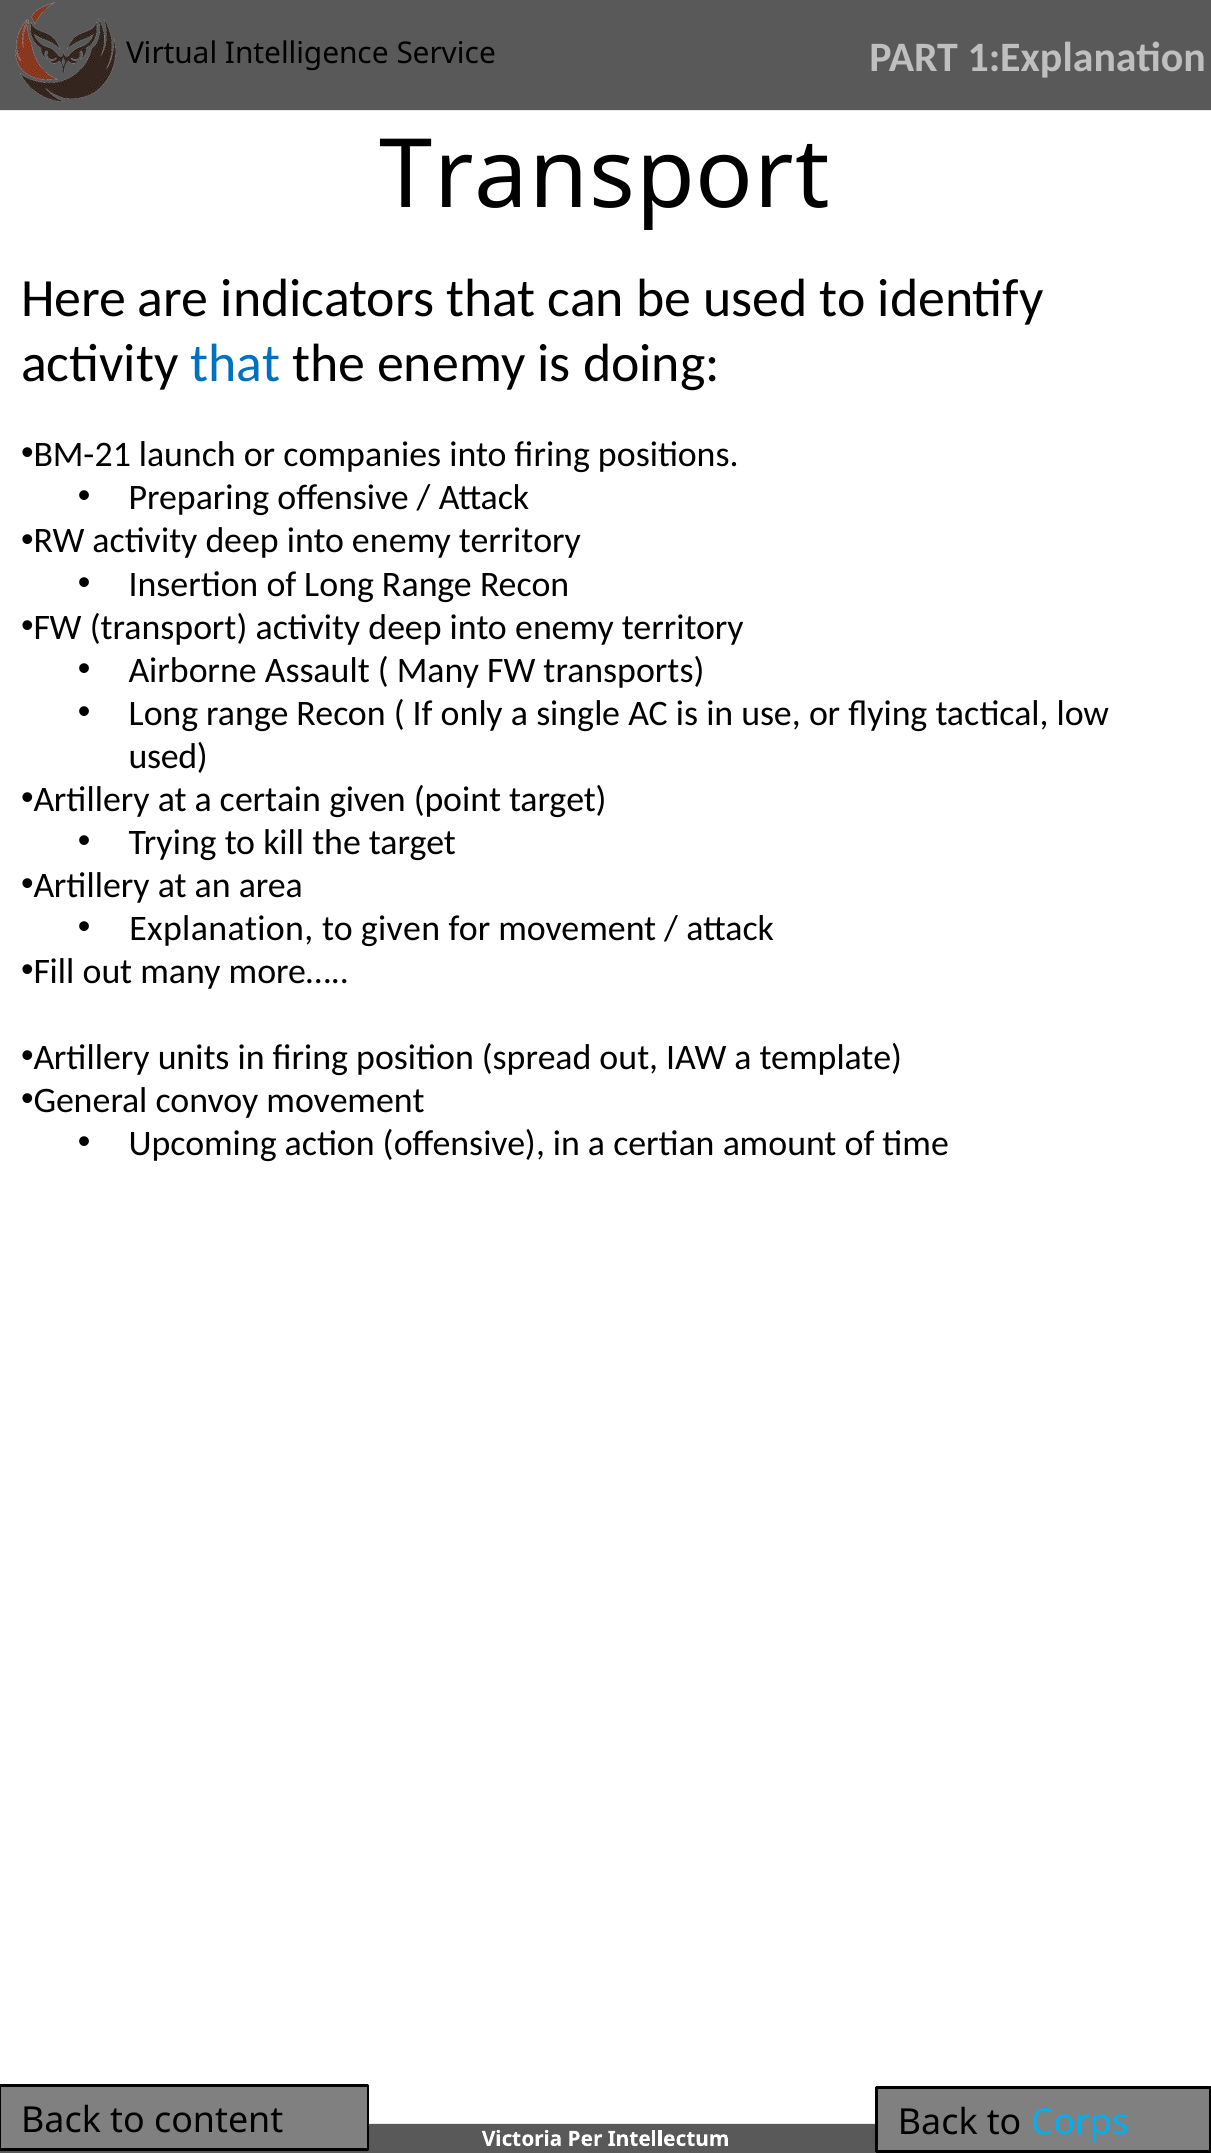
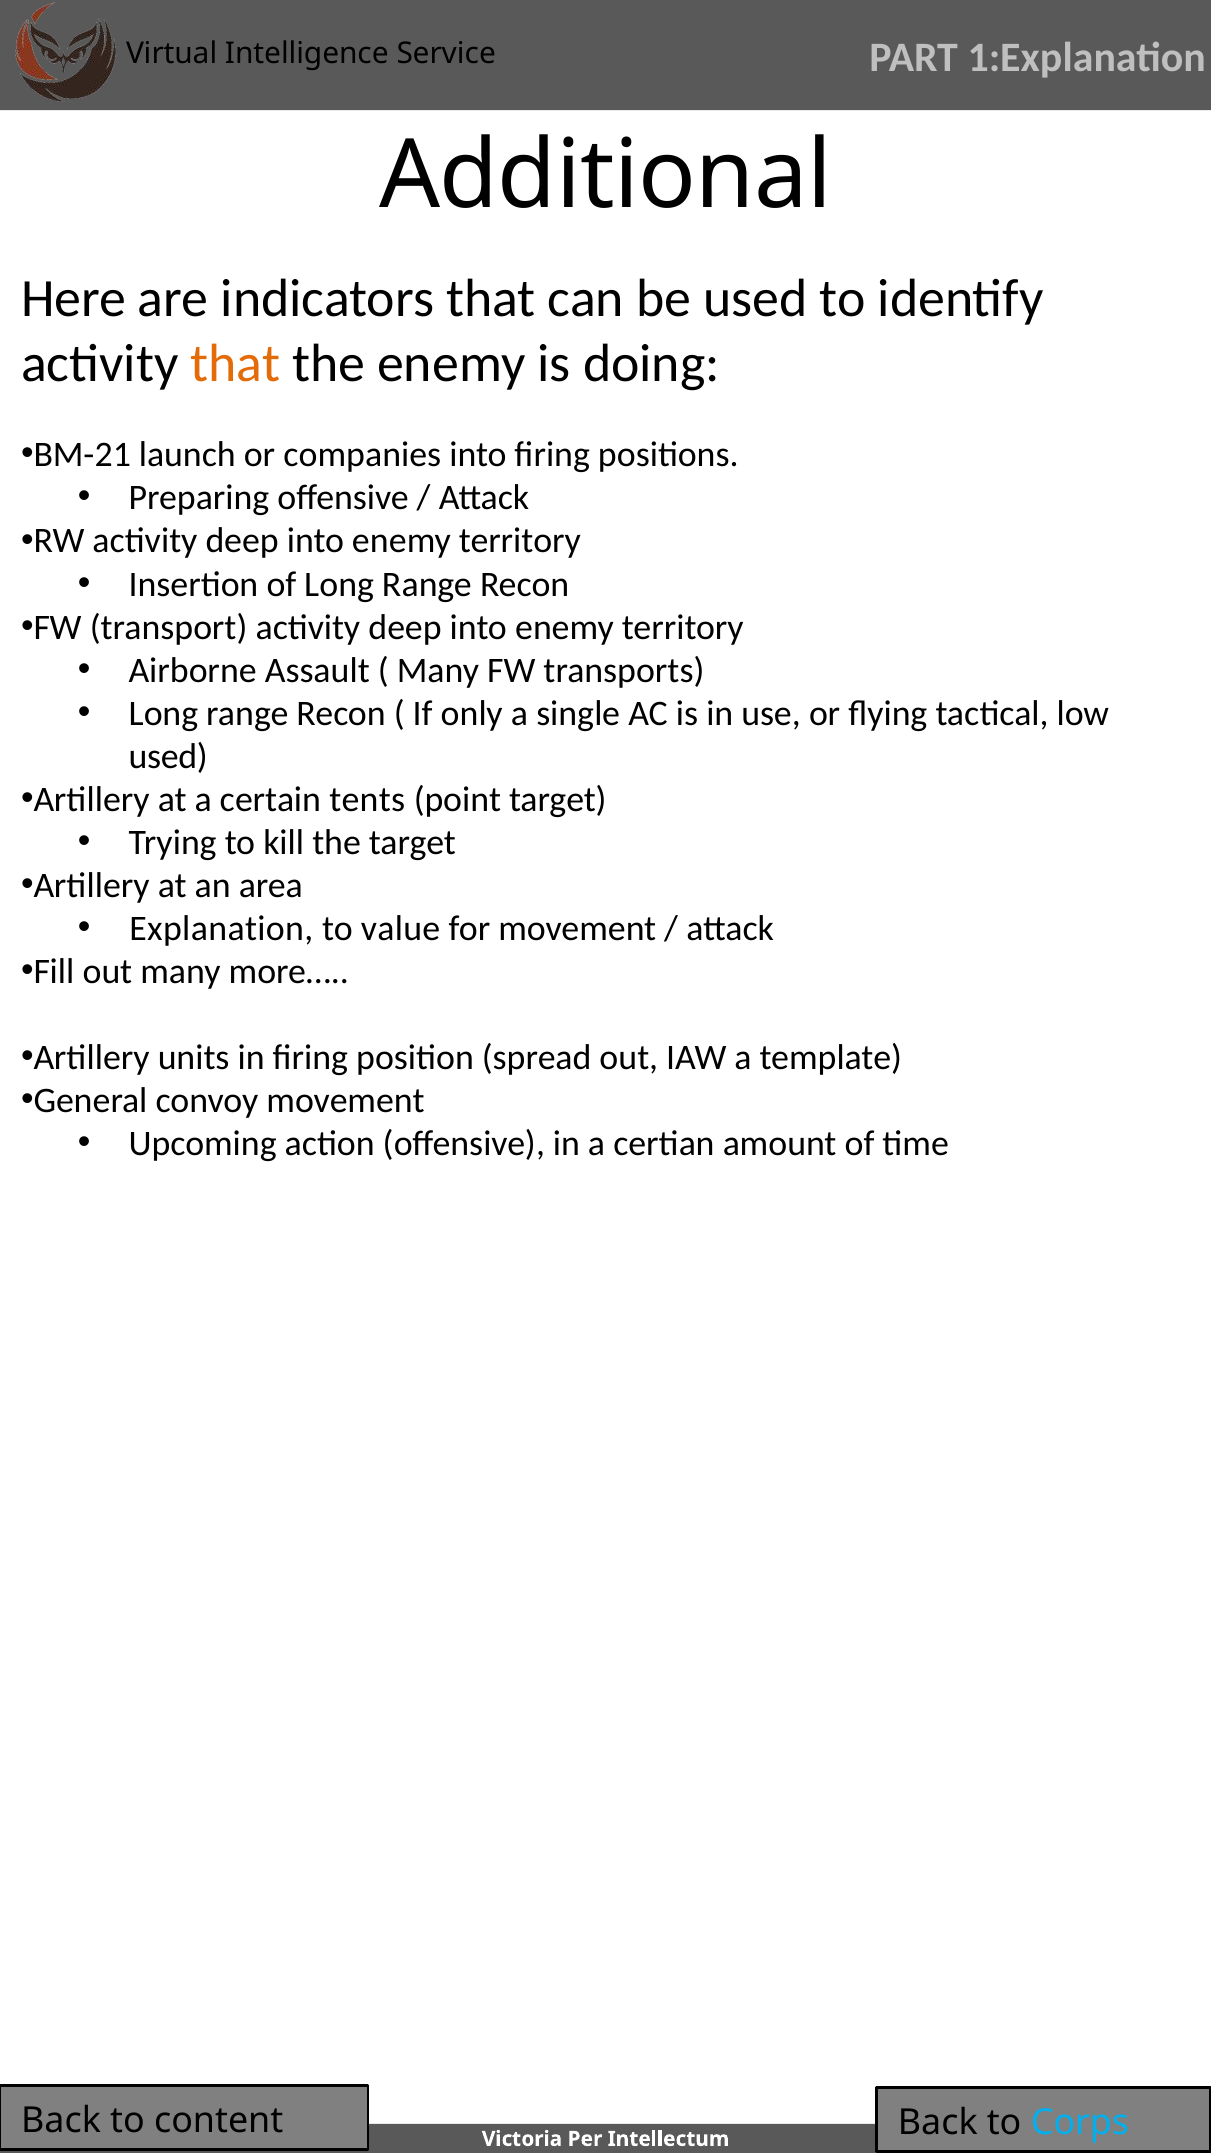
Transport: Transport -> Additional (606, 176)
that colour: blue -> orange (235, 363)
certain given: given -> tents (367, 799)
to given: given -> value (401, 929)
